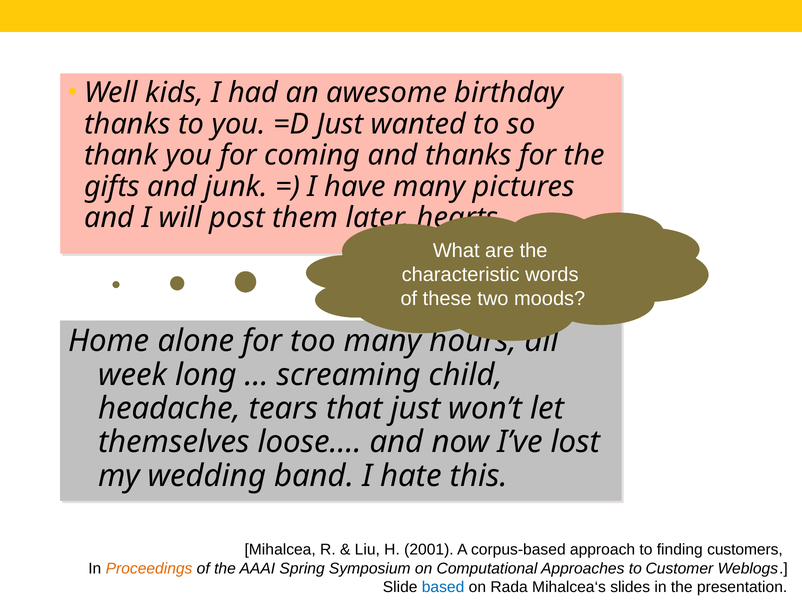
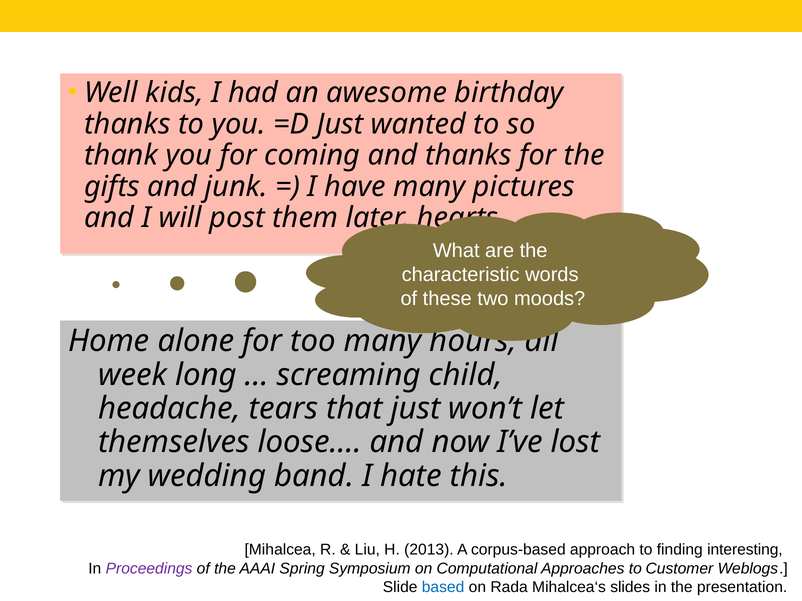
2001: 2001 -> 2013 (429, 550)
customers: customers -> interesting (745, 550)
Proceedings colour: orange -> purple (149, 569)
